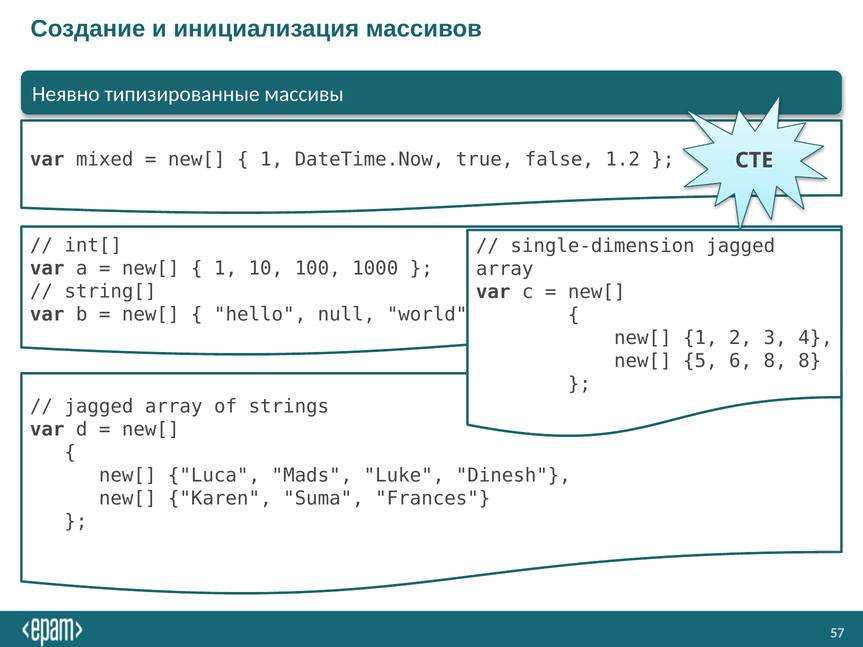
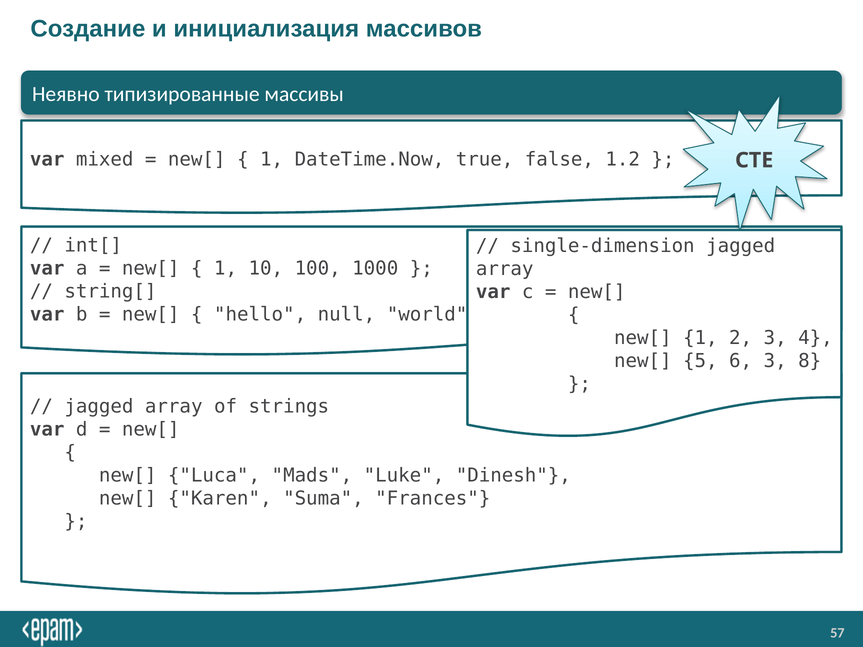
6 8: 8 -> 3 (775, 361)
